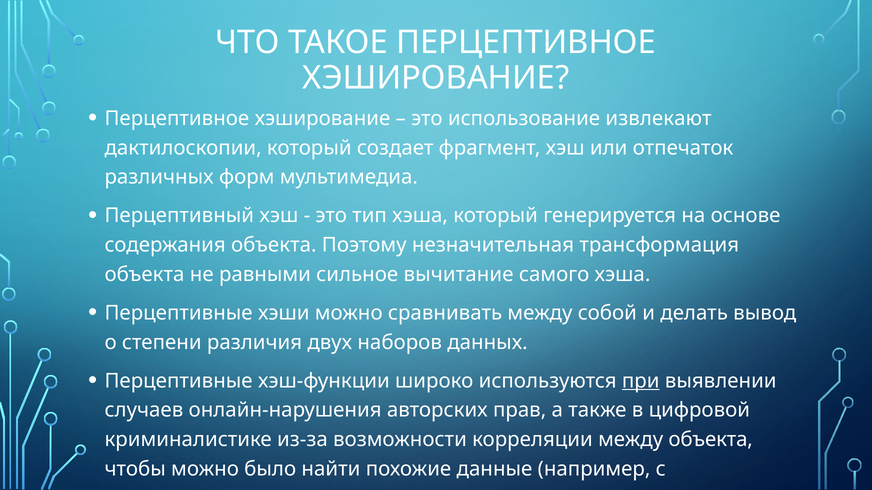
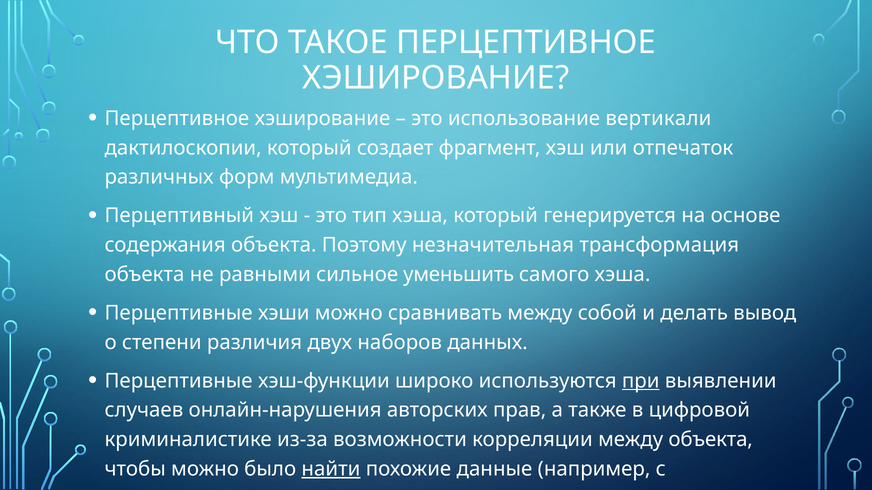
извлекают: извлекают -> вертикали (658, 119)
вычитание: вычитание -> уменьшить (459, 275)
найти underline: none -> present (331, 470)
